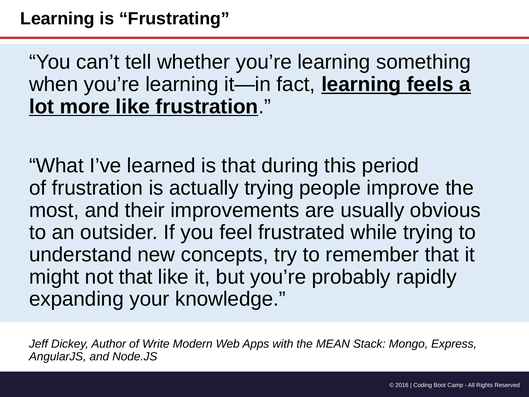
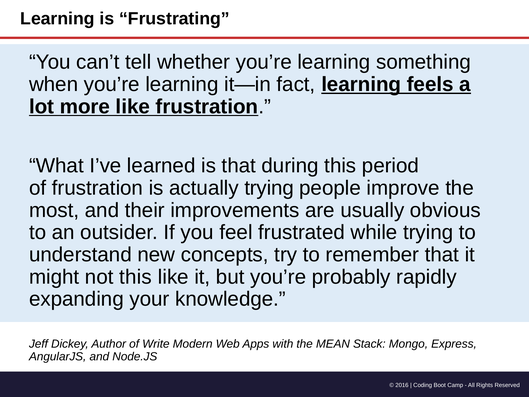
not that: that -> this (136, 277)
